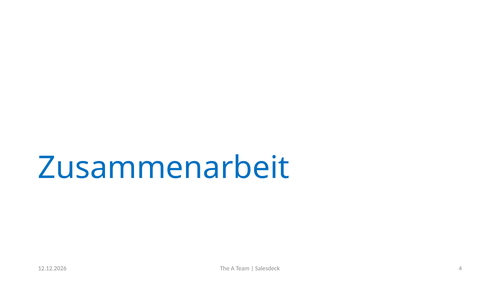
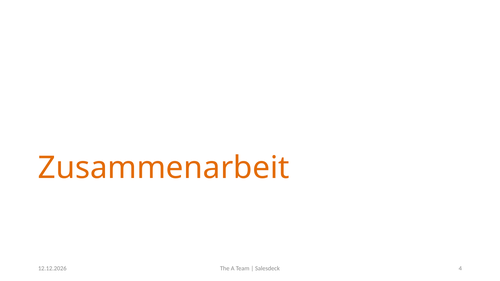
Zusammenarbeit colour: blue -> orange (164, 168)
